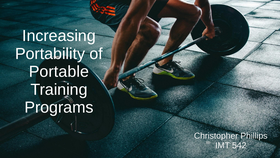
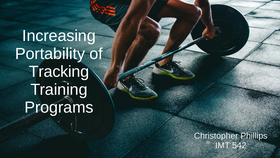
Portable: Portable -> Tracking (59, 71)
